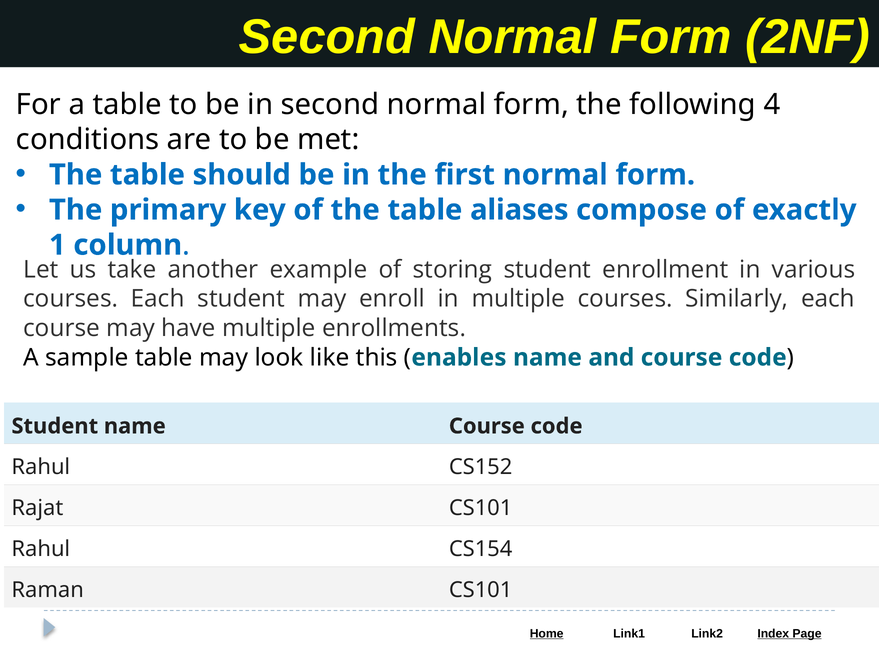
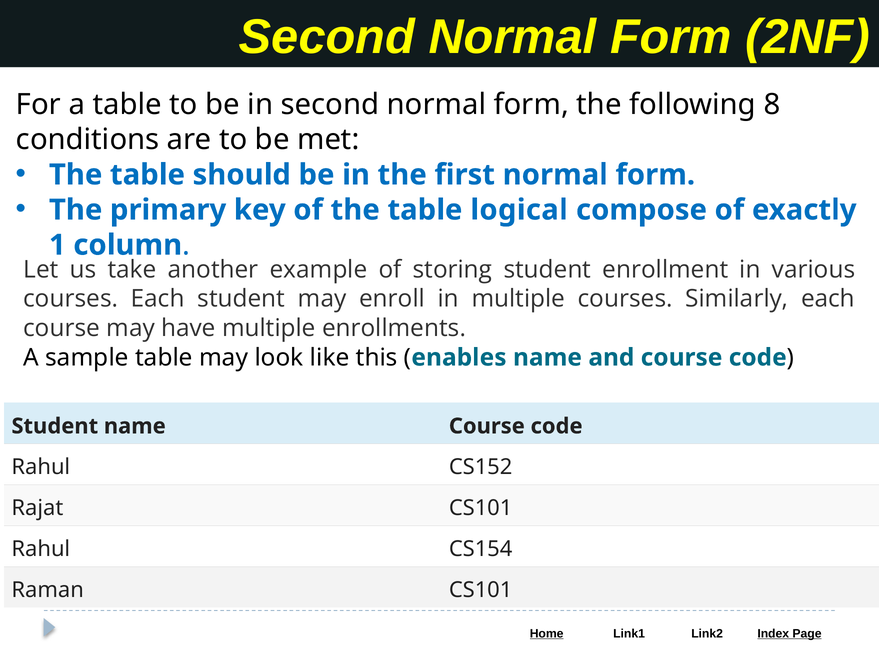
4: 4 -> 8 (772, 104)
aliases: aliases -> logical (519, 210)
